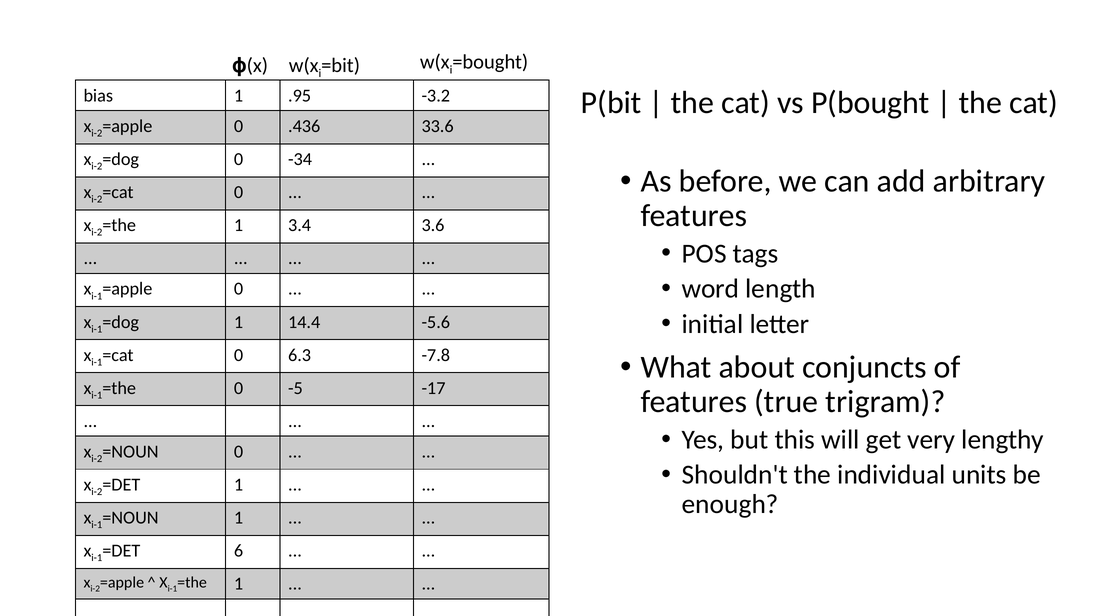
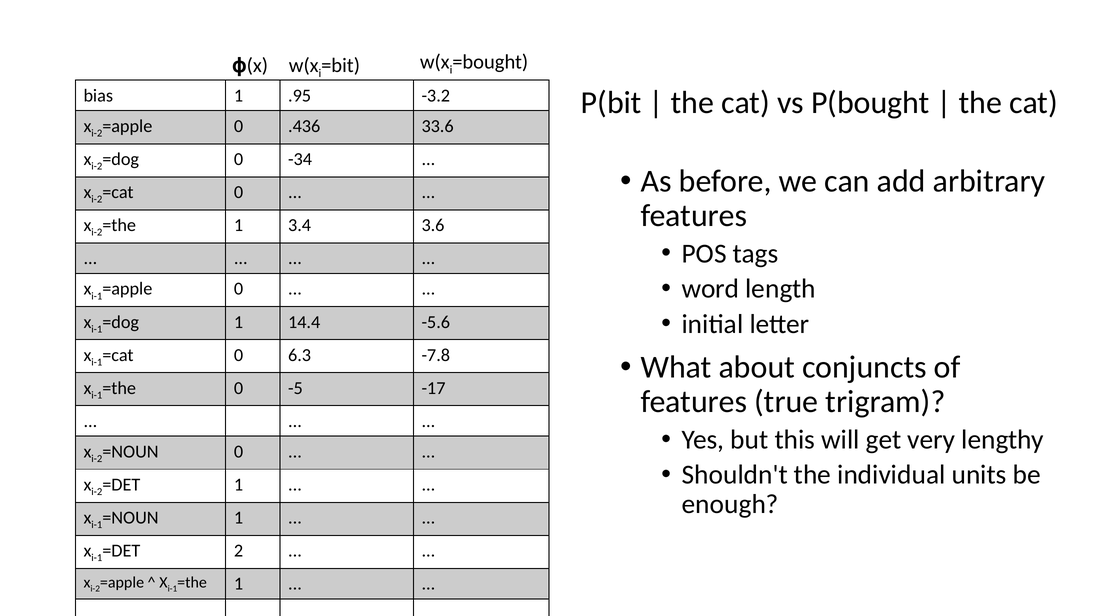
6: 6 -> 2 (239, 551)
